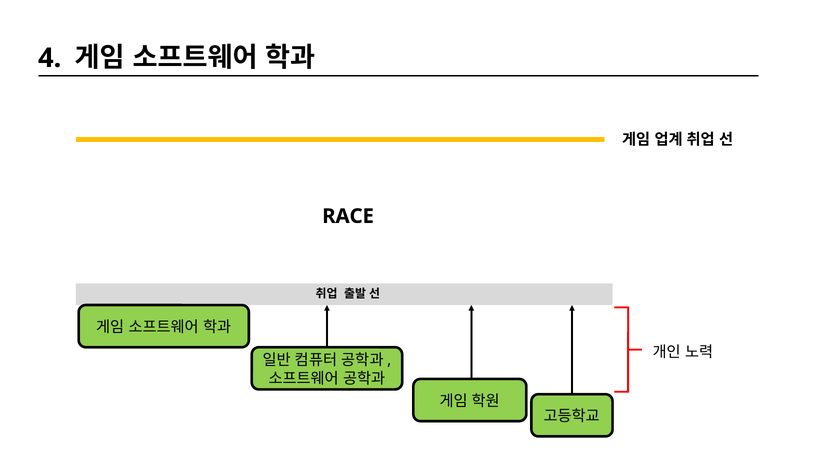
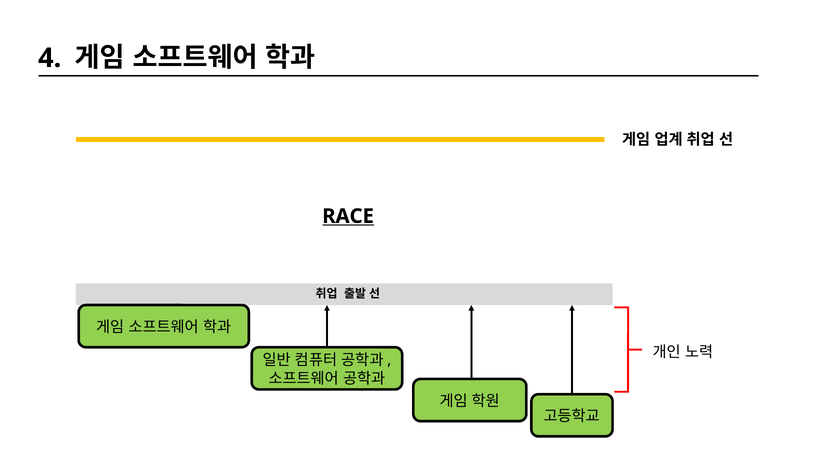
RACE underline: none -> present (348, 216)
